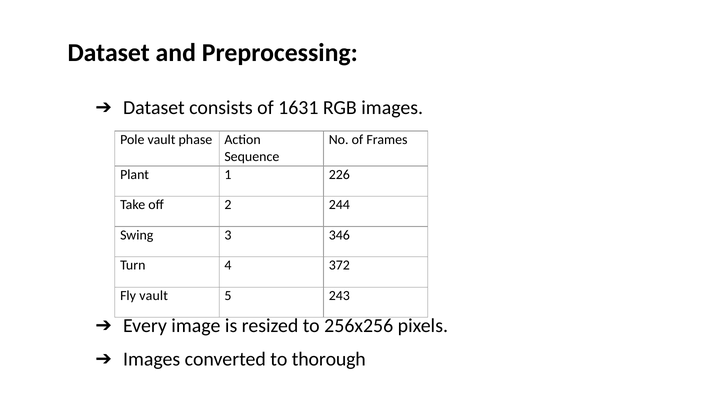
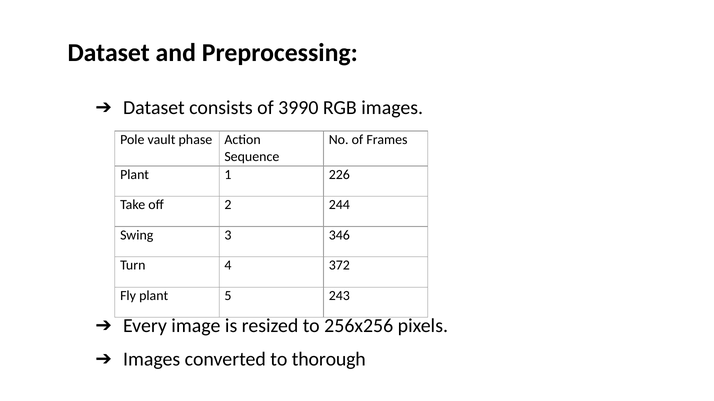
1631: 1631 -> 3990 (298, 108)
Fly vault: vault -> plant (154, 296)
